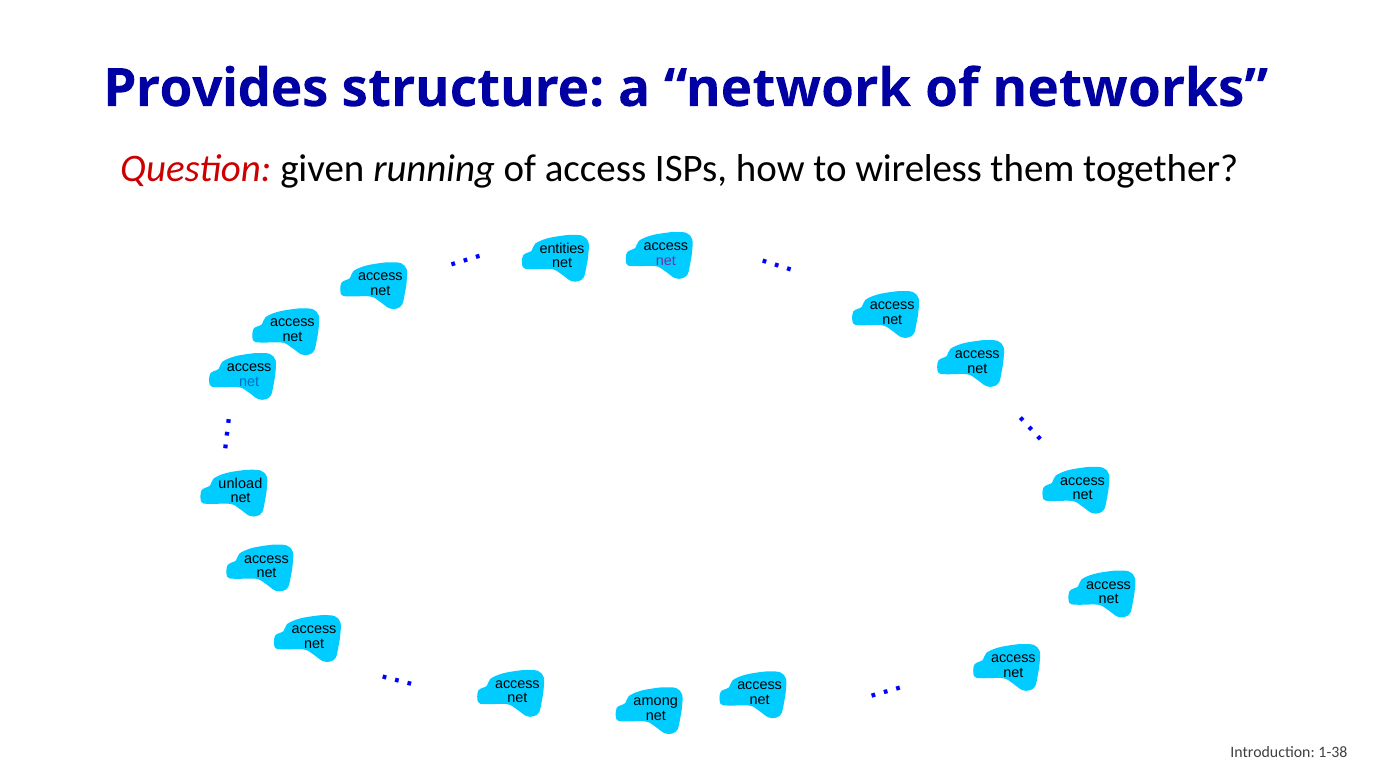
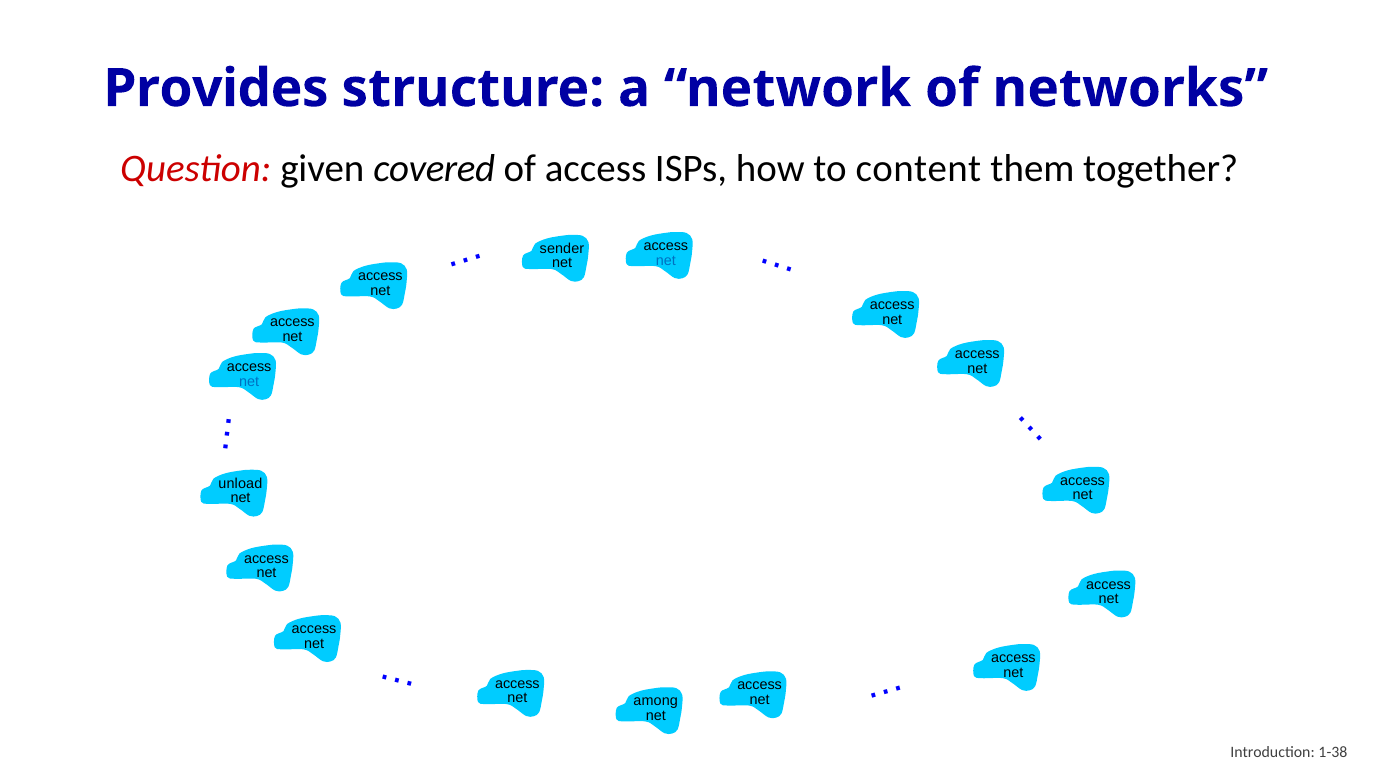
running: running -> covered (434, 169)
wireless: wireless -> content (918, 169)
entities: entities -> sender (562, 249)
net colour: purple -> blue (666, 260)
